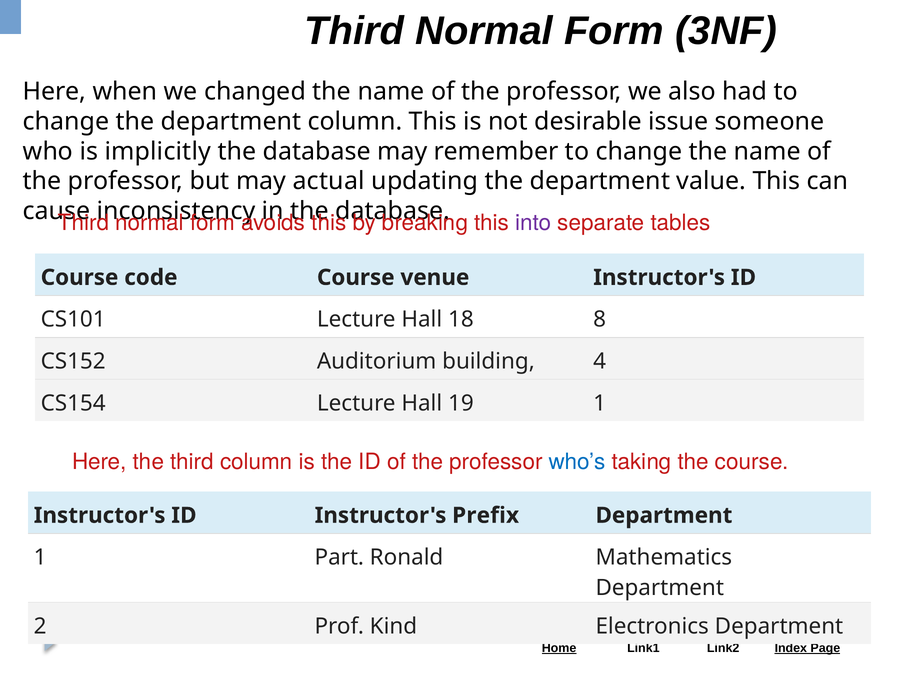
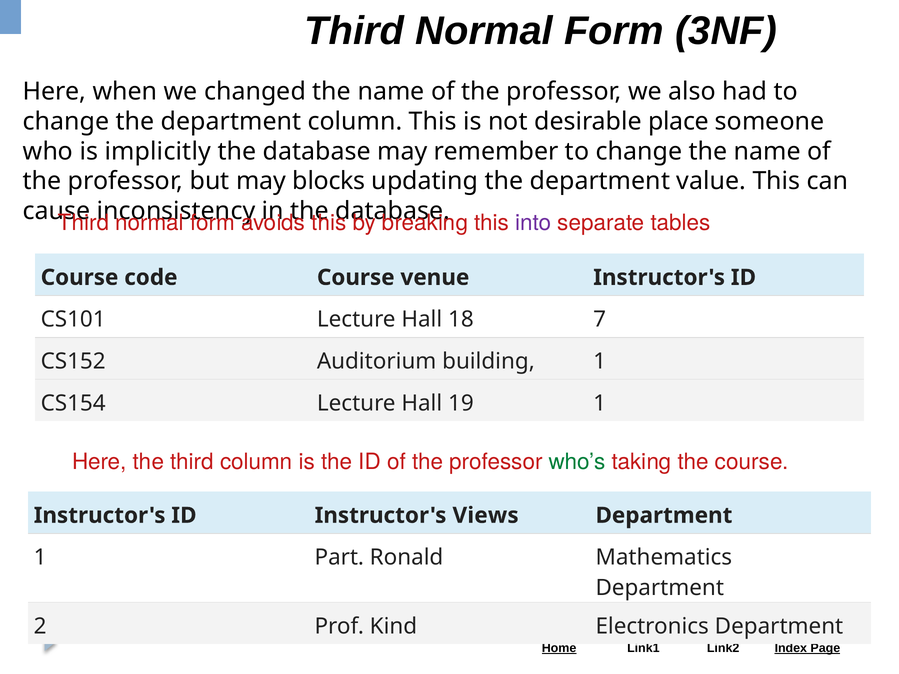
issue: issue -> place (679, 121)
actual: actual -> blocks (329, 181)
8: 8 -> 7 (600, 320)
building 4: 4 -> 1 (600, 361)
who’s colour: blue -> green (577, 462)
Prefix: Prefix -> Views (486, 516)
